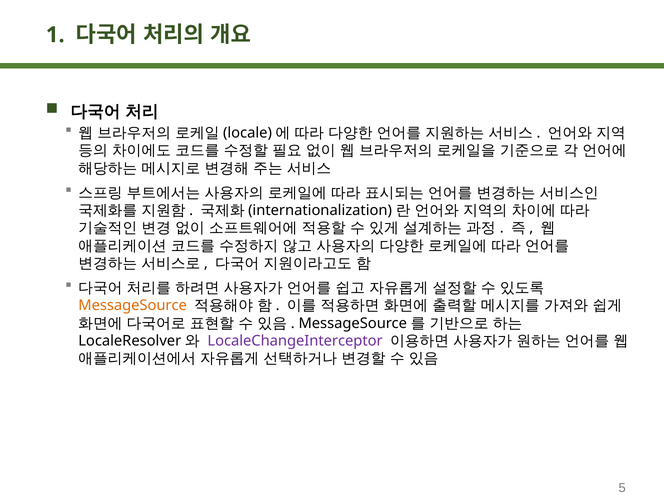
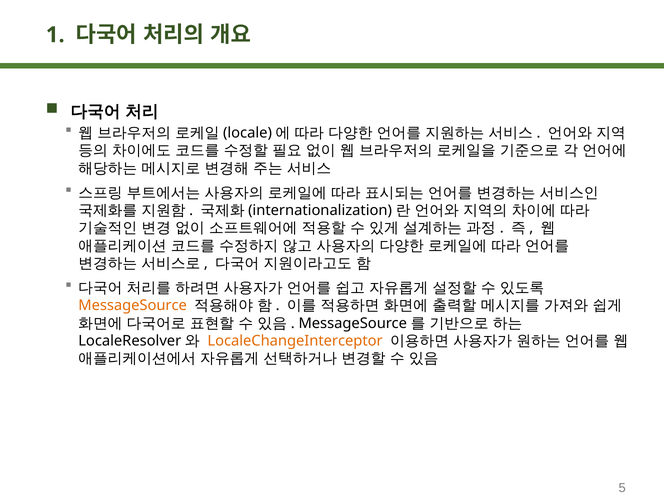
LocaleChangeInterceptor colour: purple -> orange (295, 341)
